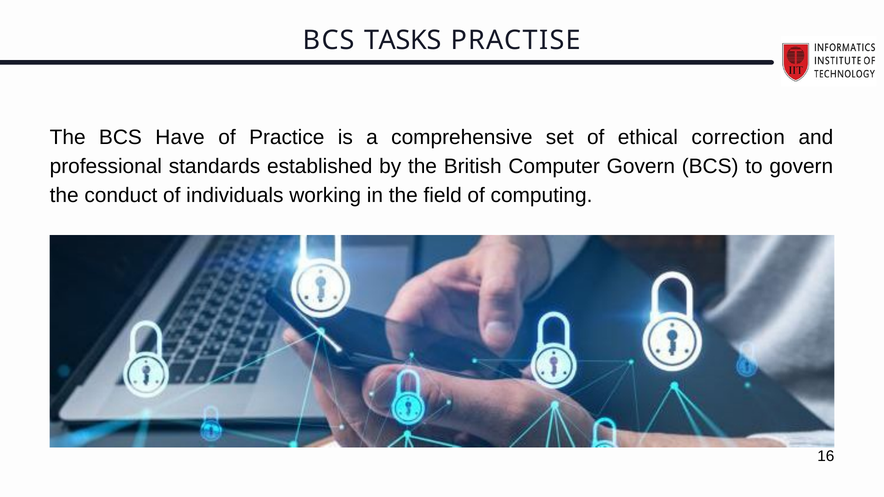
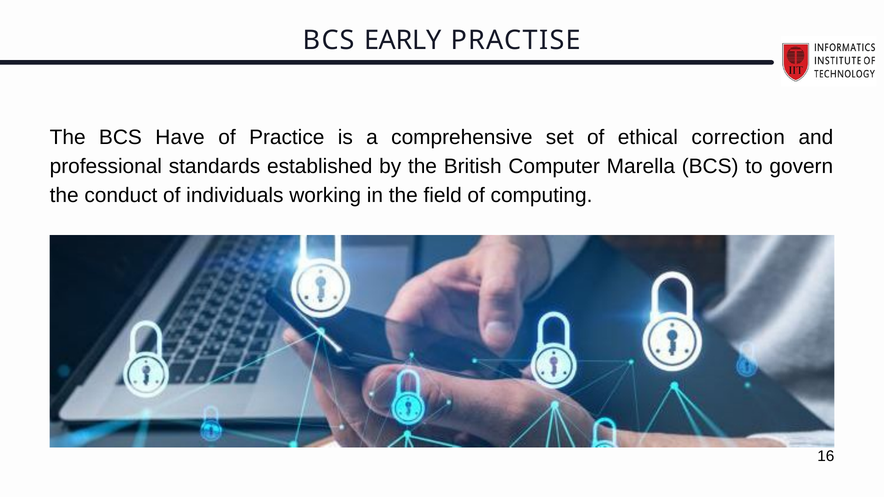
TASKS: TASKS -> EARLY (403, 41)
Computer Govern: Govern -> Marella (641, 166)
